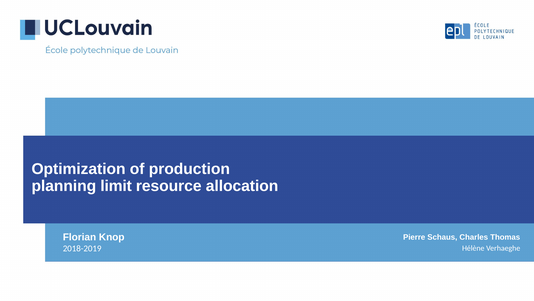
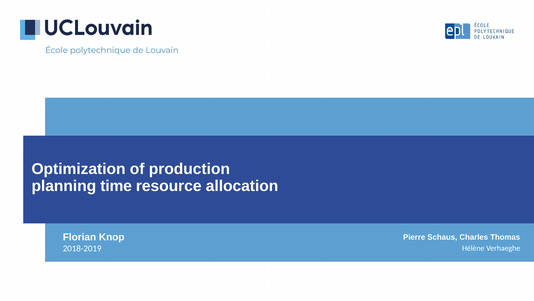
limit: limit -> time (116, 186)
